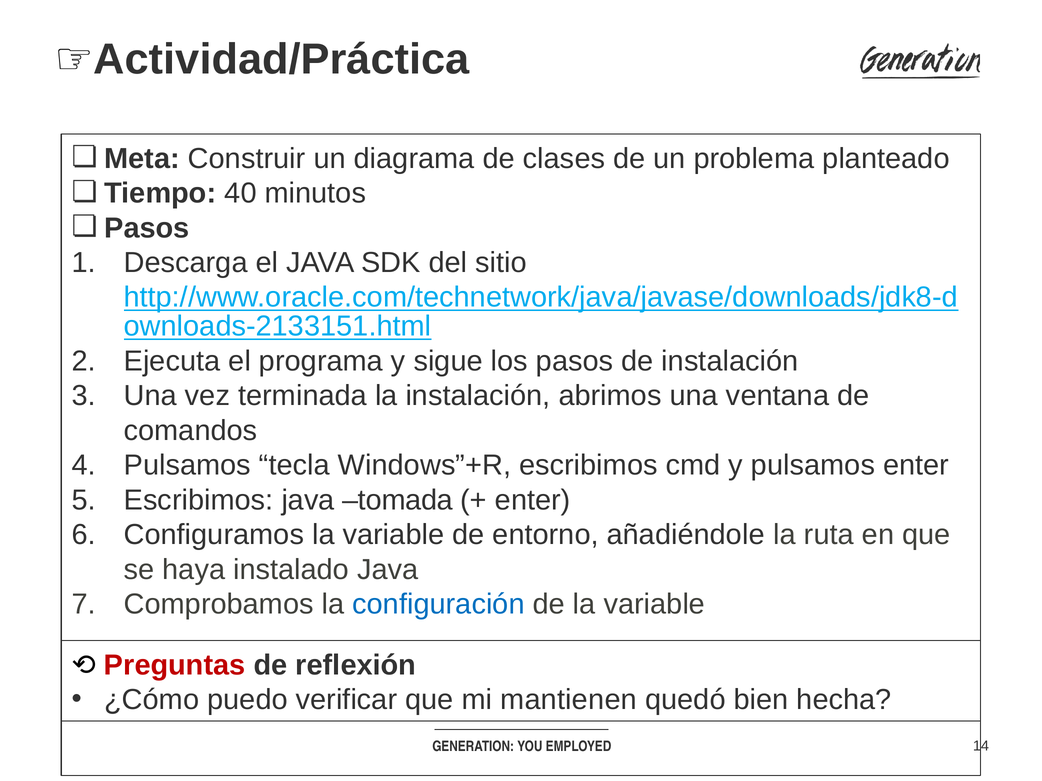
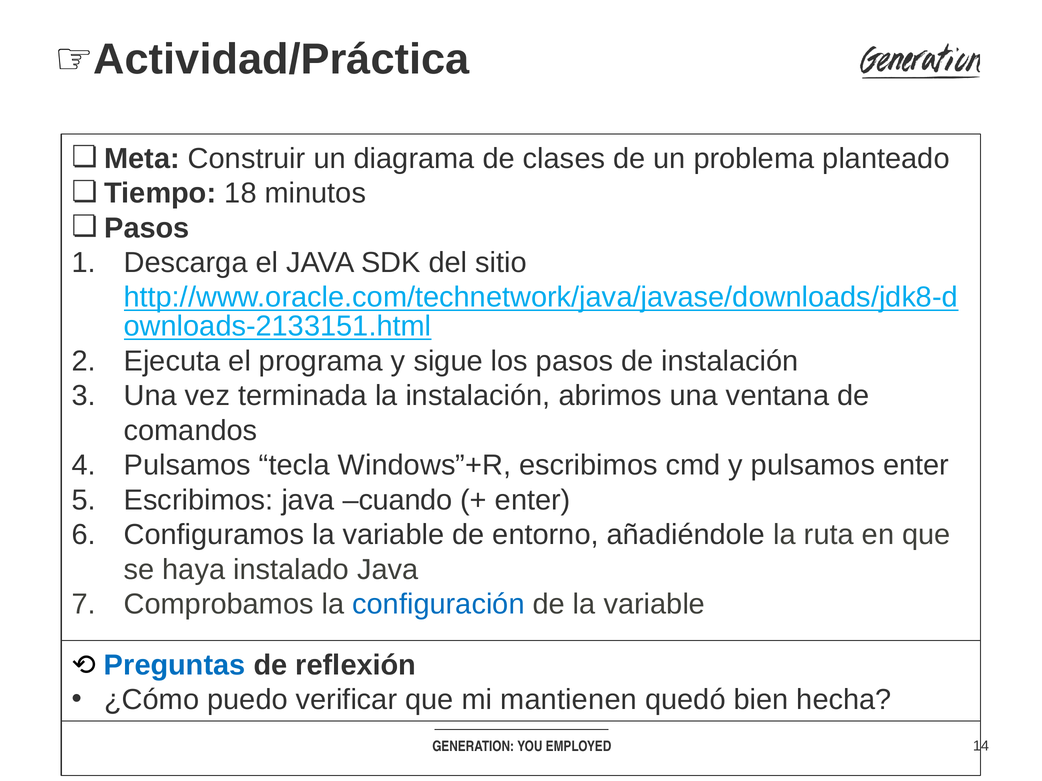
40: 40 -> 18 (241, 193)
tomada: tomada -> cuando (398, 500)
Preguntas colour: red -> blue (175, 666)
